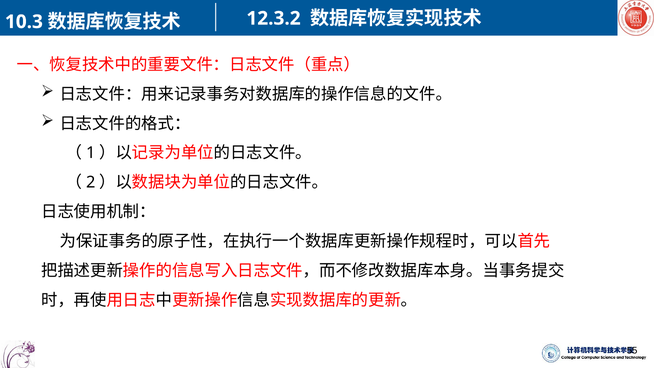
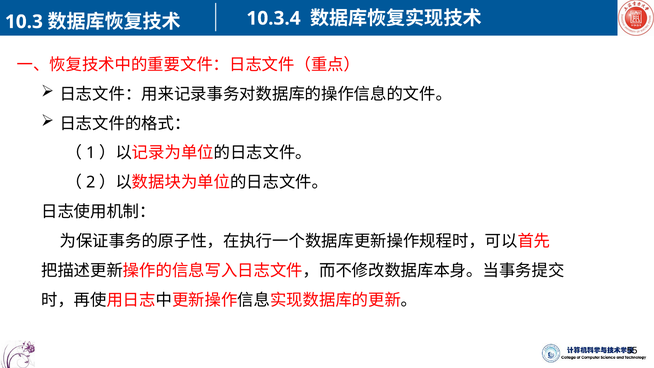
12.3.2: 12.3.2 -> 10.3.4 (274, 18)
